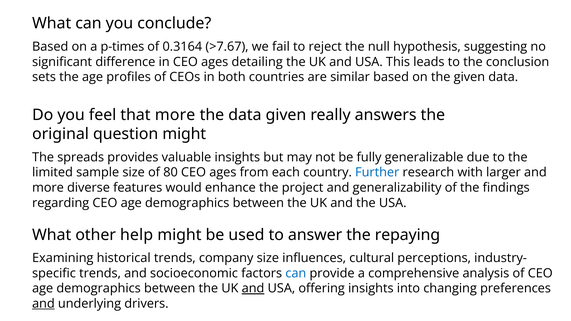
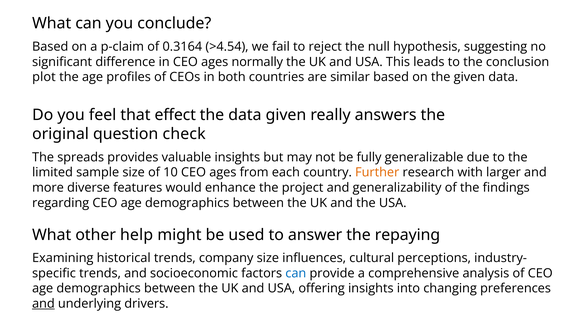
p-times: p-times -> p-claim (122, 47)
>7.67: >7.67 -> >4.54 (227, 47)
detailing: detailing -> normally (257, 62)
sets: sets -> plot (44, 77)
that more: more -> effect (175, 115)
question might: might -> check (184, 134)
80: 80 -> 10 (171, 173)
Further colour: blue -> orange (377, 173)
and underline: present -> none (253, 289)
